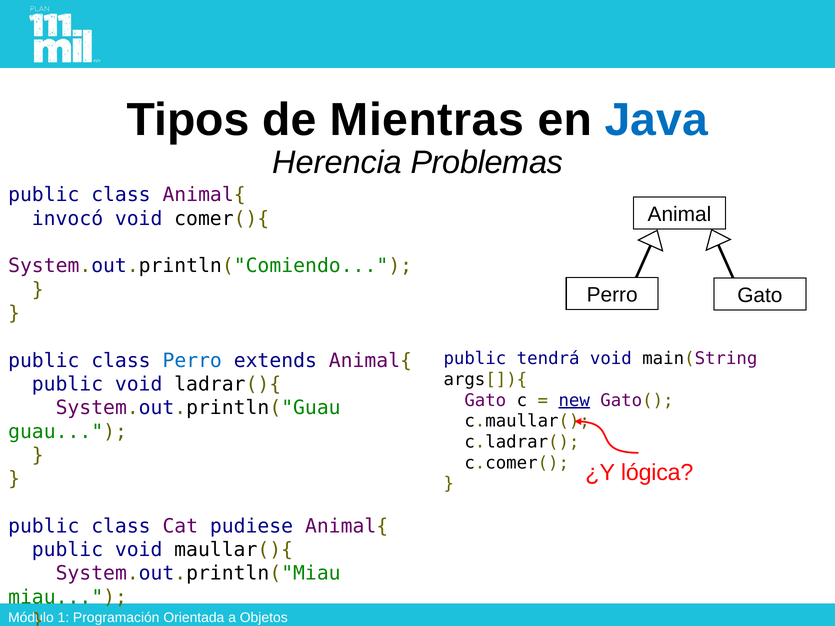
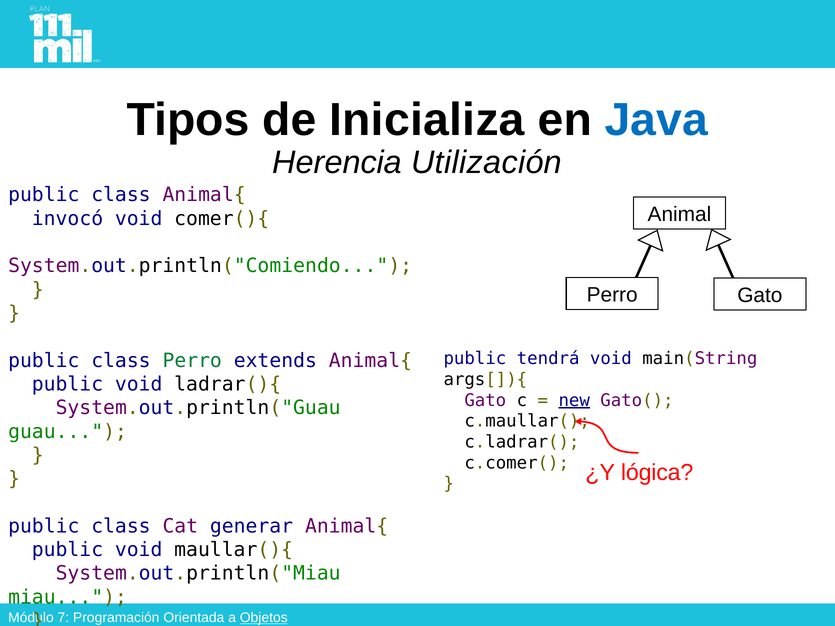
Mientras: Mientras -> Inicializa (427, 120)
Problemas: Problemas -> Utilización (487, 163)
Perro colour: blue -> green (192, 361)
pudiese: pudiese -> generar (252, 526)
1: 1 -> 7 (63, 618)
Objetos underline: none -> present (264, 618)
